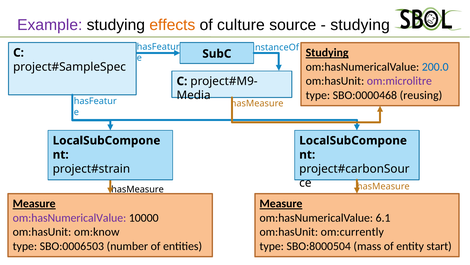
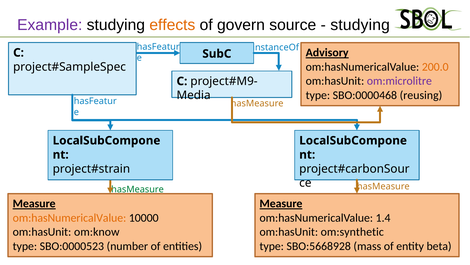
culture: culture -> govern (241, 25)
Studying: Studying -> Advisory (327, 53)
200.0 colour: blue -> orange (435, 67)
hasMeasure colour: black -> green (138, 189)
om:hasNumericalValue colour: purple -> orange (69, 217)
6.1: 6.1 -> 1.4 (383, 217)
om:currently: om:currently -> om:synthetic (352, 231)
SBO:0006503: SBO:0006503 -> SBO:0000523 (72, 246)
SBO:8000504: SBO:8000504 -> SBO:5668928 (319, 246)
start: start -> beta (439, 246)
